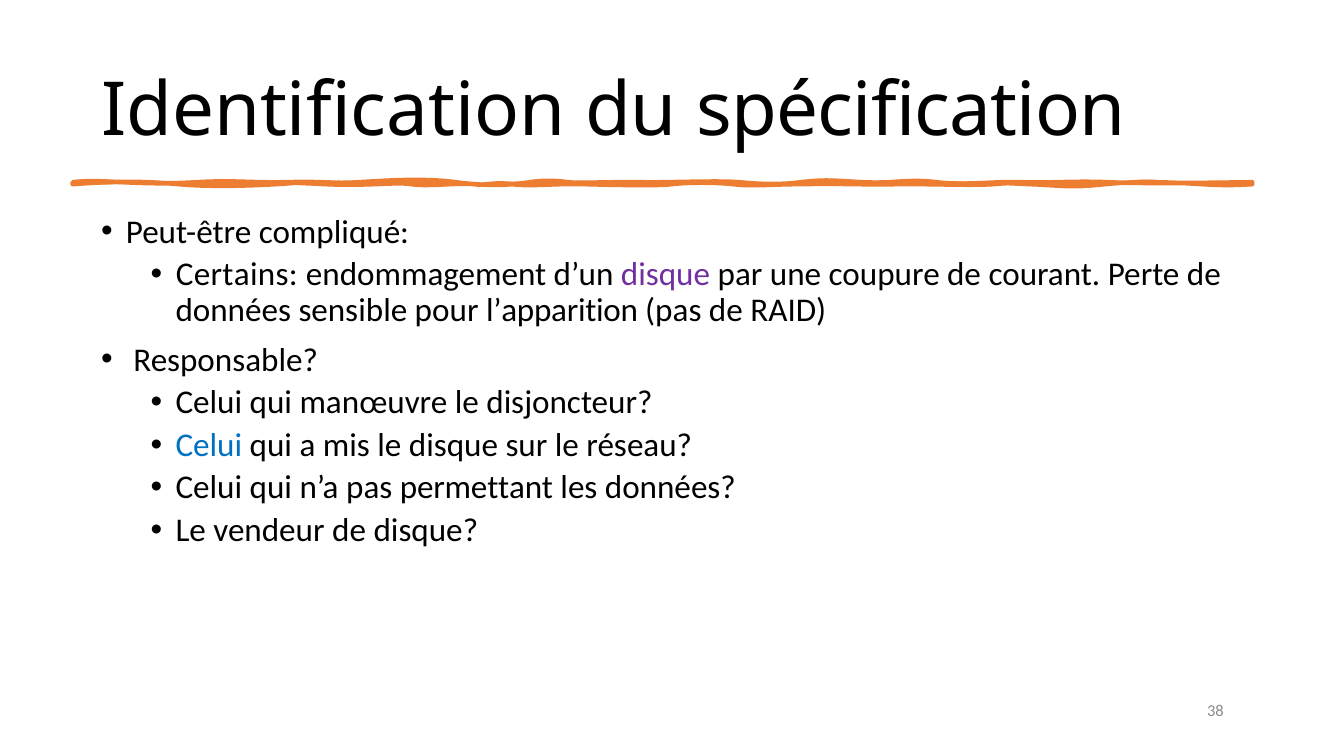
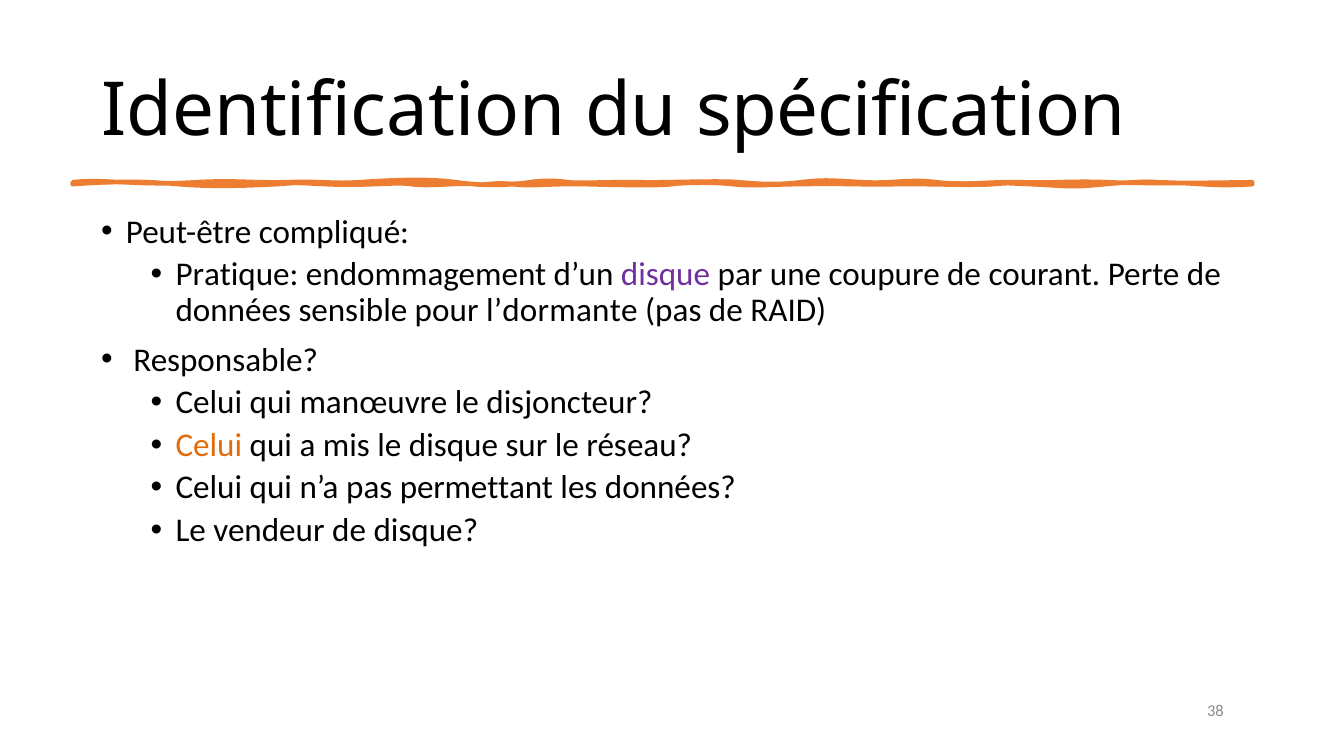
Certains: Certains -> Pratique (237, 275)
l’apparition: l’apparition -> l’dormante (562, 311)
Celui colour: blue -> orange (209, 446)
